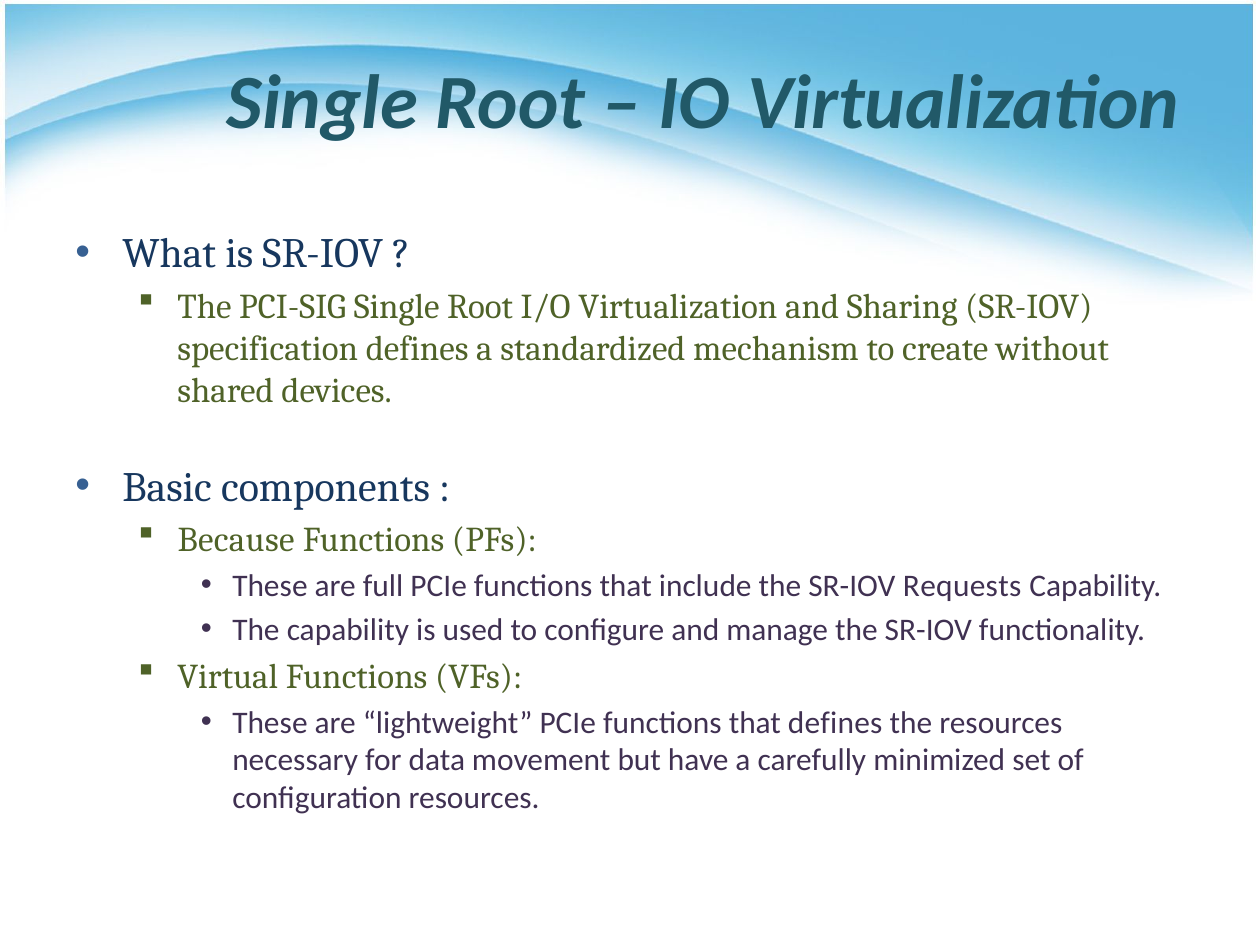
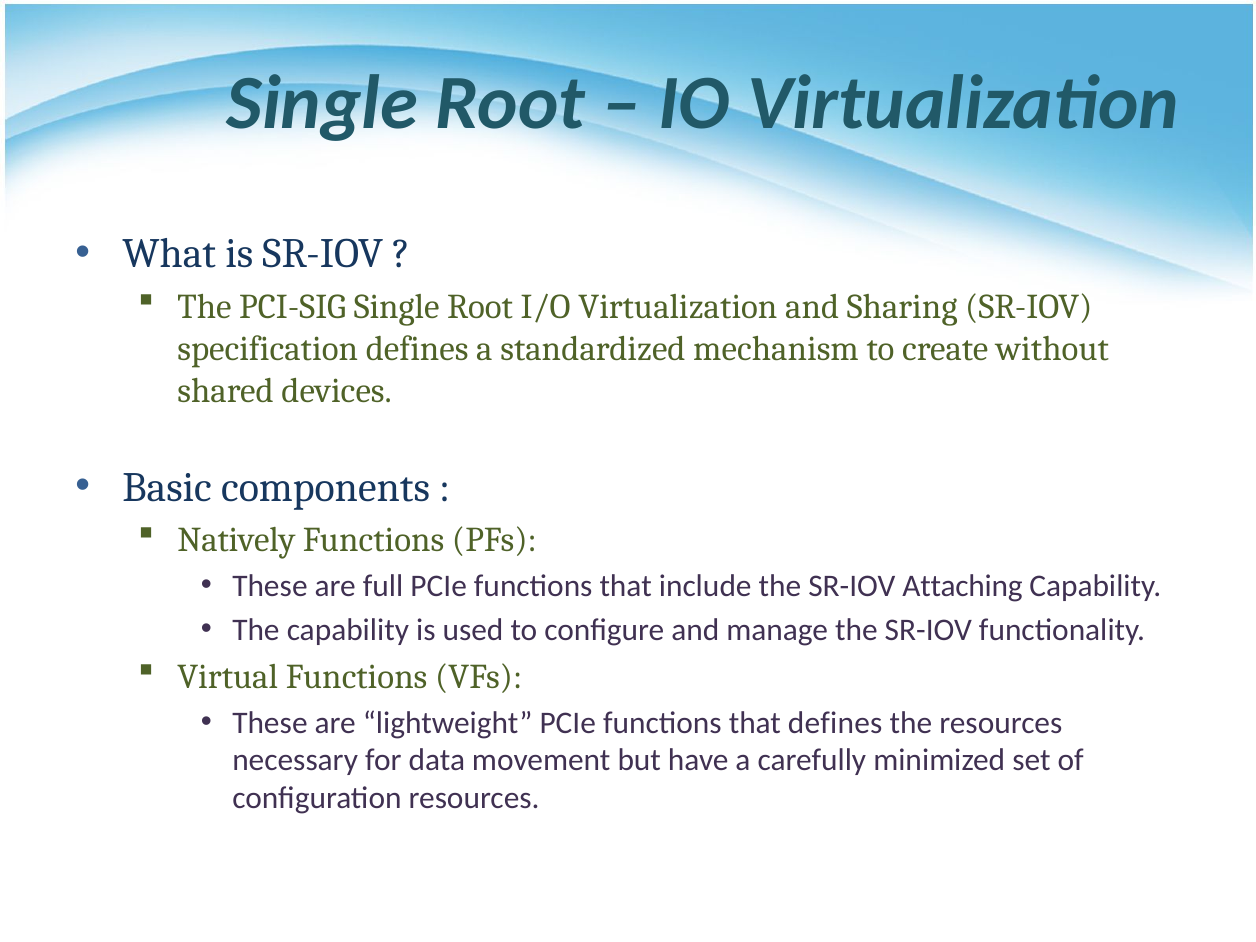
Because: Because -> Natively (236, 540)
Requests: Requests -> Attaching (962, 586)
